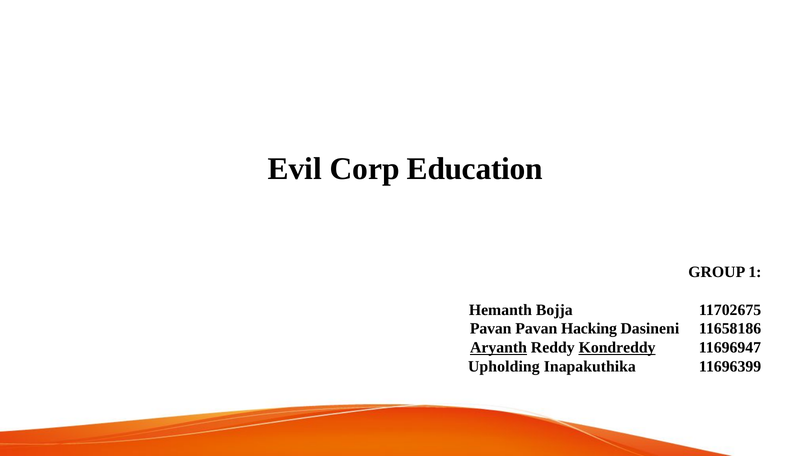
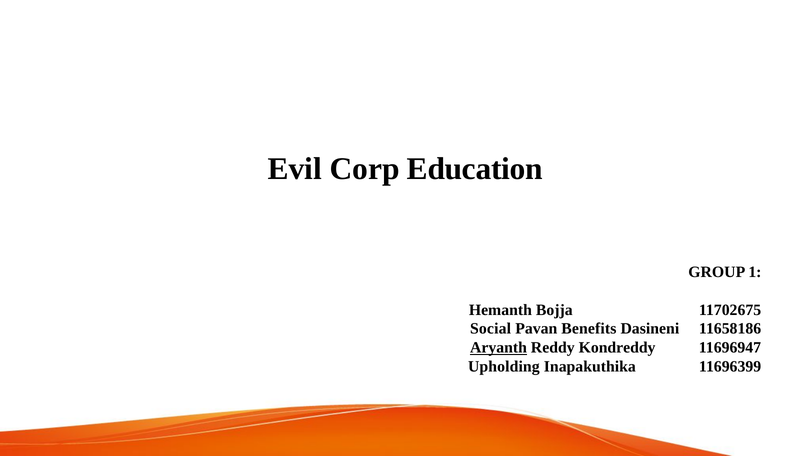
Pavan: Pavan -> Social (491, 328)
Hacking: Hacking -> Benefits (589, 328)
Kondreddy underline: present -> none (617, 347)
